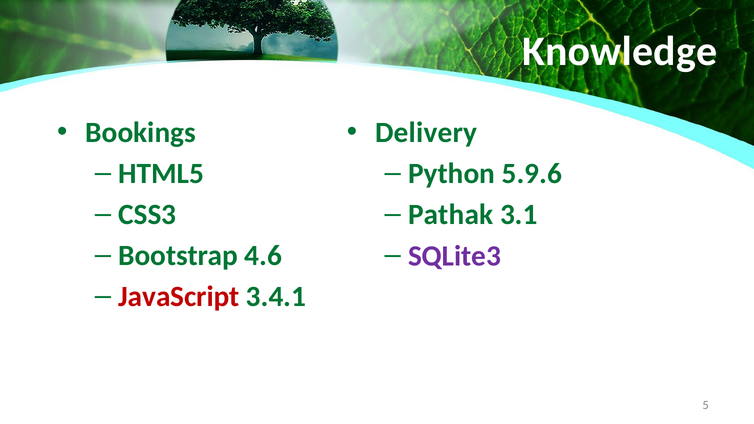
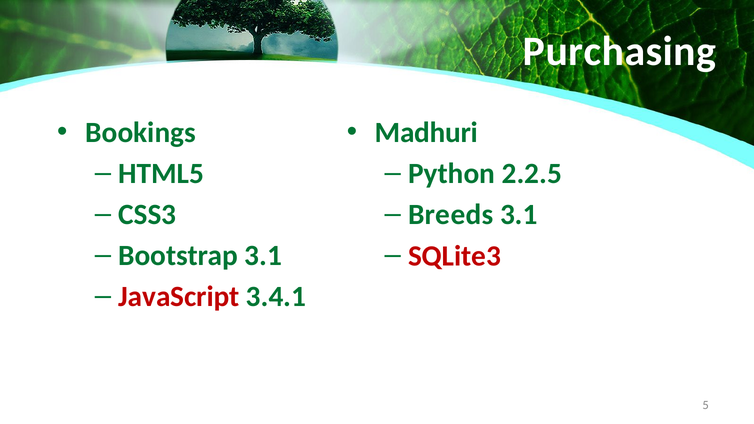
Knowledge: Knowledge -> Purchasing (620, 52)
Delivery: Delivery -> Madhuri (426, 133)
5.9.6: 5.9.6 -> 2.2.5 (532, 174)
Pathak: Pathak -> Breeds (451, 215)
Bootstrap 4.6: 4.6 -> 3.1 (263, 256)
SQLite3 colour: purple -> red (455, 256)
